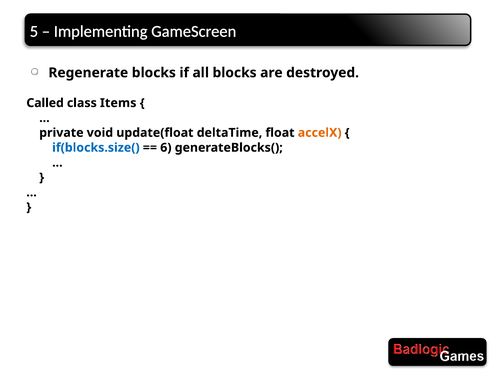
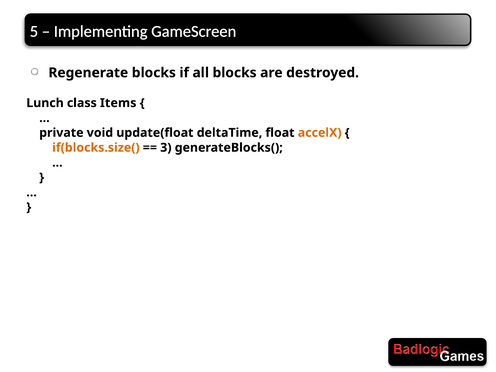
Called: Called -> Lunch (45, 103)
if(blocks.size( colour: blue -> orange (96, 148)
6: 6 -> 3 (166, 148)
